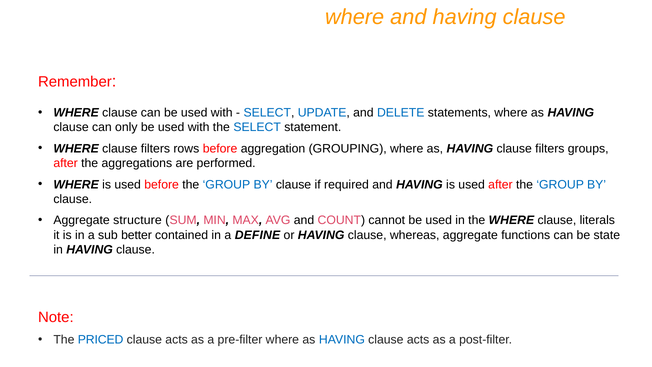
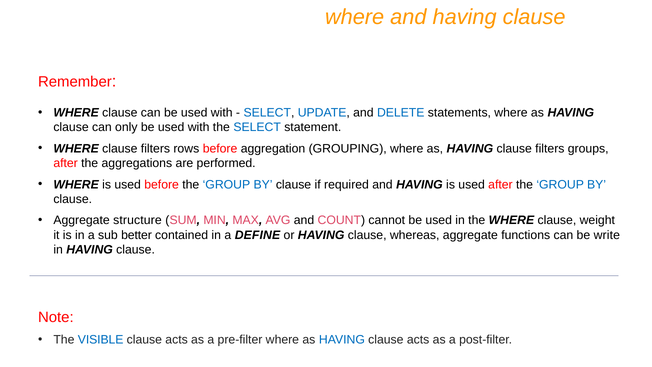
literals: literals -> weight (597, 220)
state: state -> write (607, 235)
PRICED: PRICED -> VISIBLE (101, 340)
